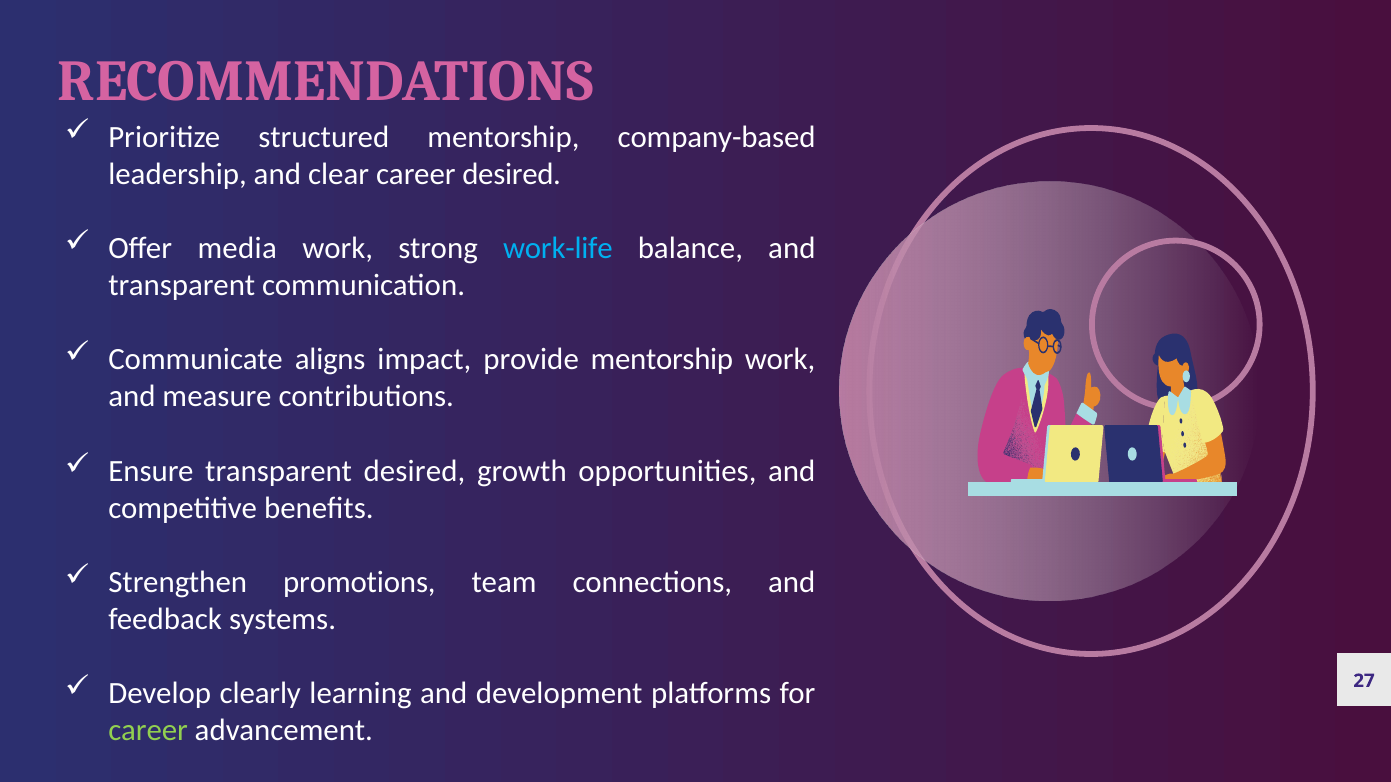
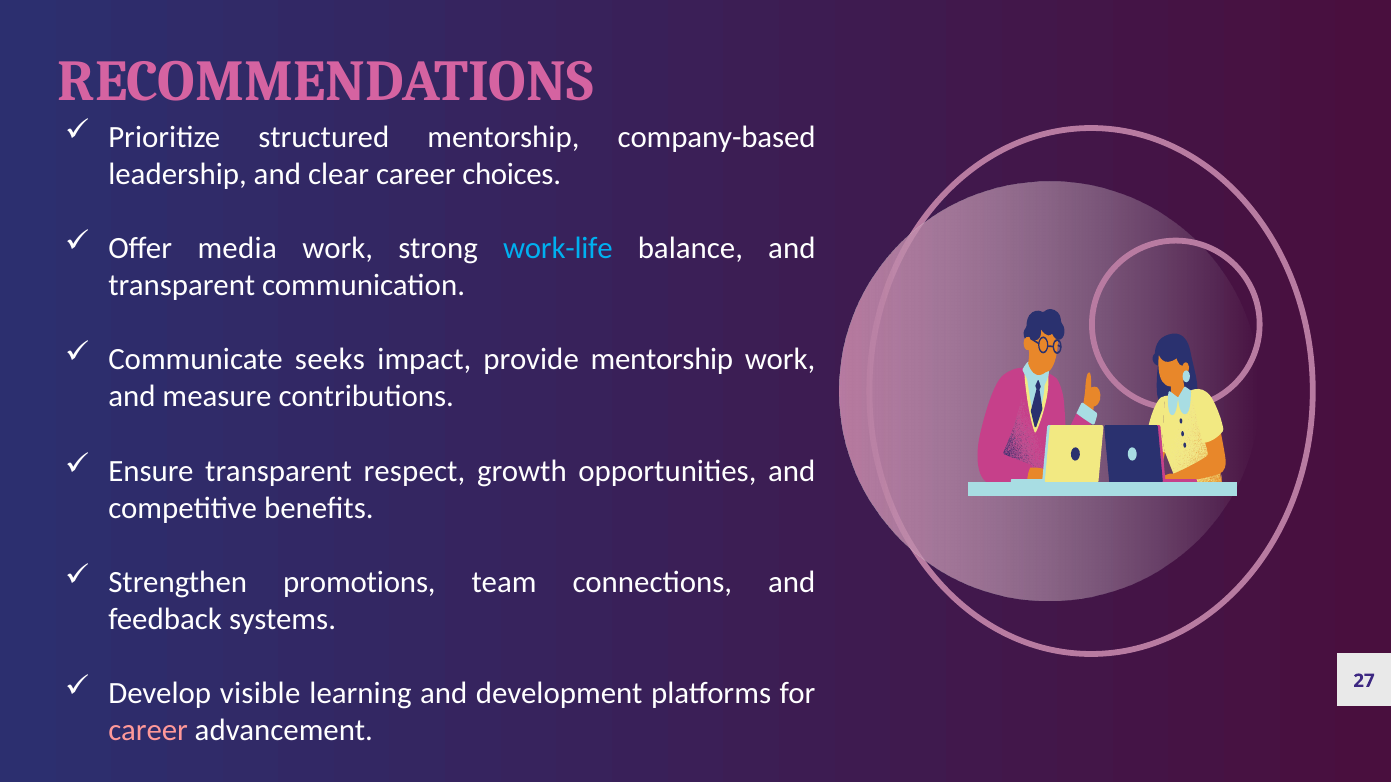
career desired: desired -> choices (512, 174)
aligns: aligns -> seeks (330, 360)
transparent desired: desired -> respect (414, 471)
clearly: clearly -> visible (260, 694)
career colour: light green -> pink (148, 731)
